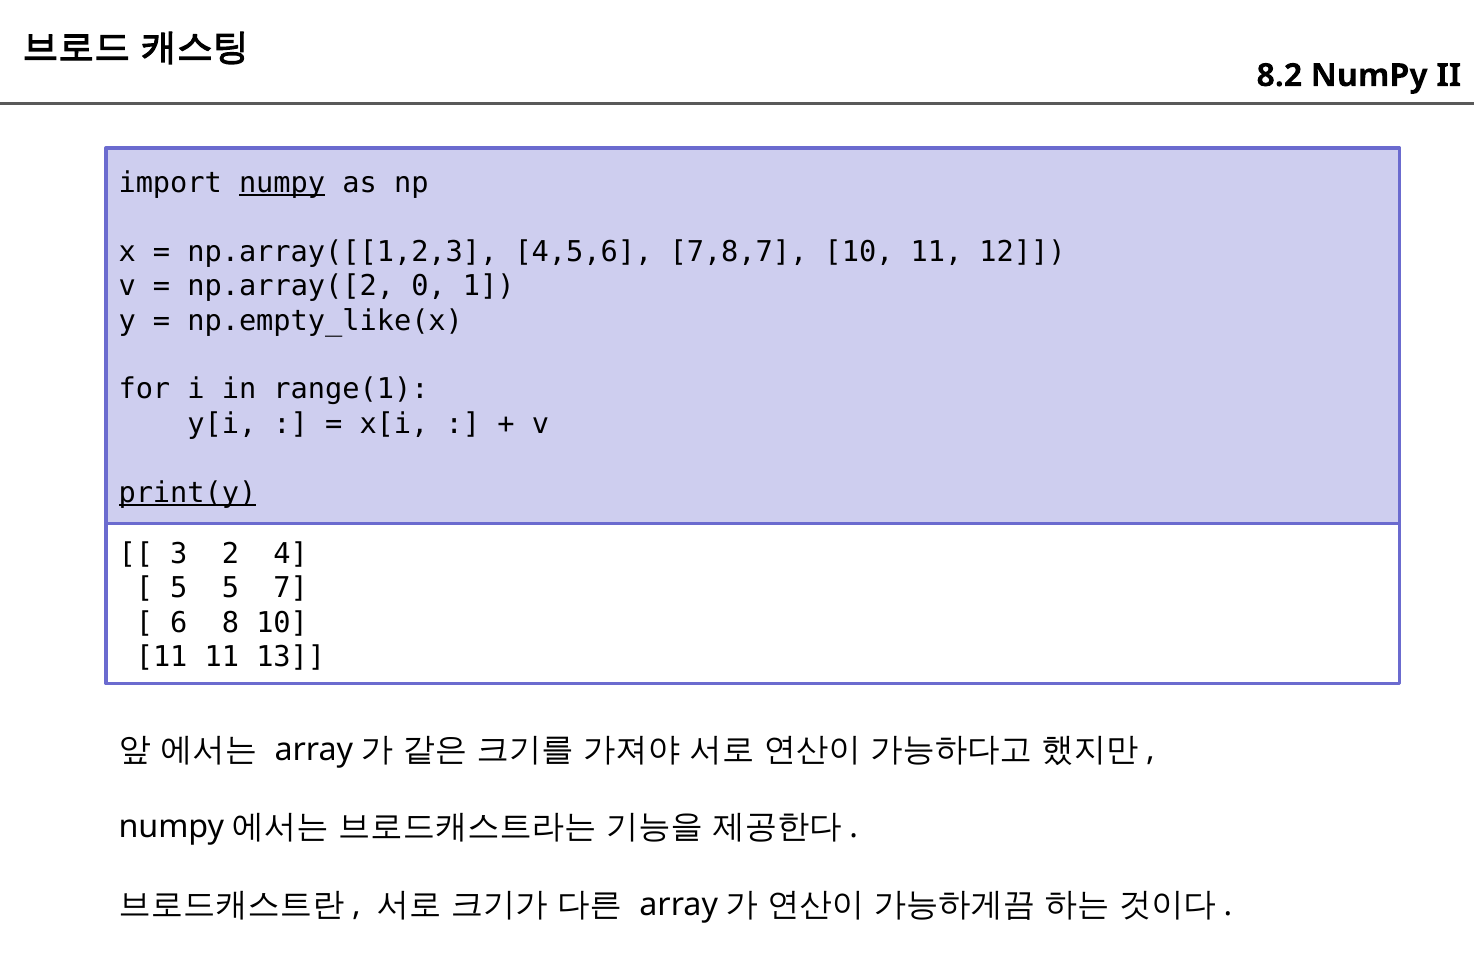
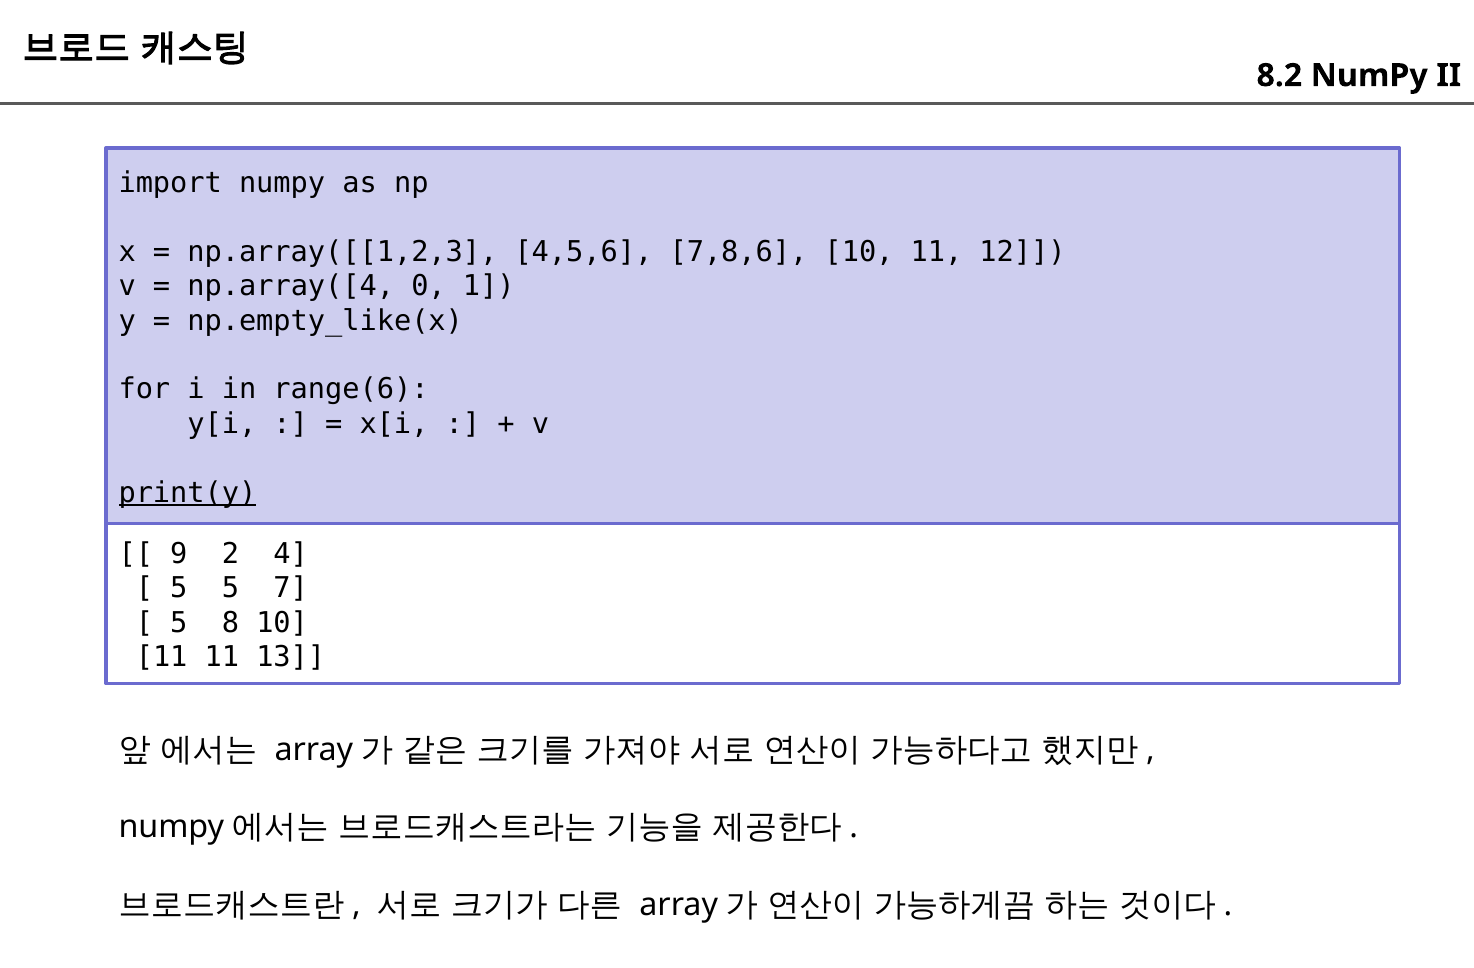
numpy underline: present -> none (282, 183)
7,8,7: 7,8,7 -> 7,8,6 (738, 252)
np.array([2: np.array([2 -> np.array([4 (291, 286)
range(1: range(1 -> range(6 (351, 389)
3: 3 -> 9 (179, 554)
6: 6 -> 5 (179, 623)
